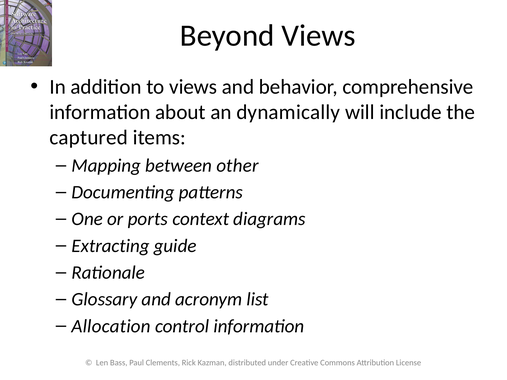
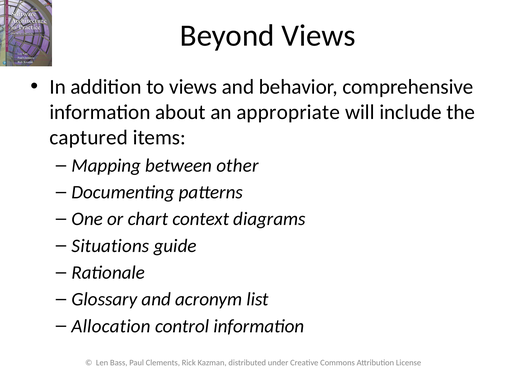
dynamically: dynamically -> appropriate (288, 112)
ports: ports -> chart (148, 219)
Extracting: Extracting -> Situations (110, 246)
